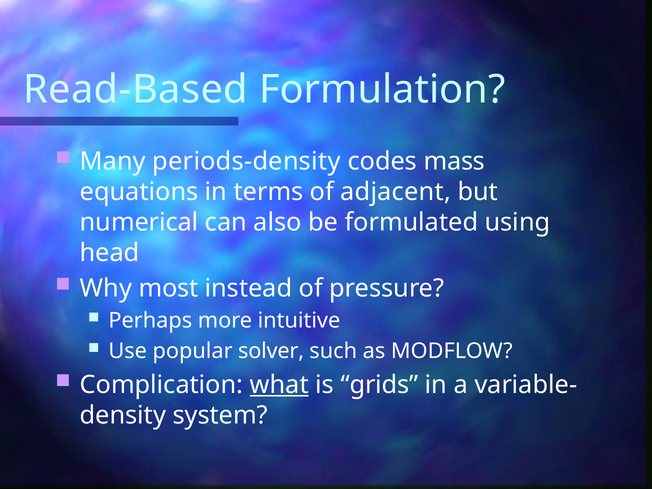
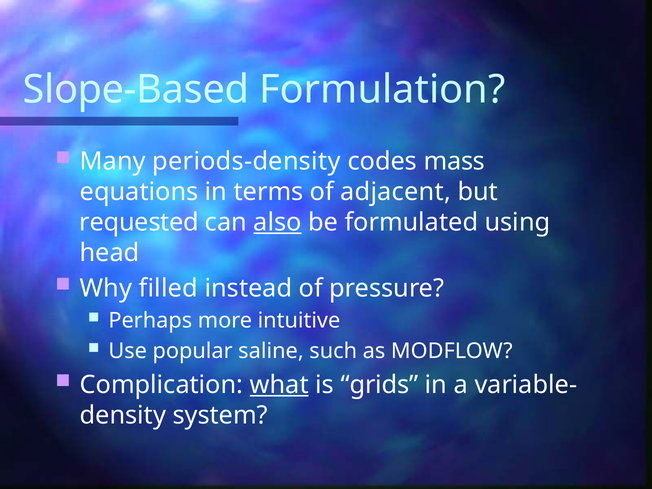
Read-Based: Read-Based -> Slope-Based (136, 90)
numerical: numerical -> requested (139, 222)
also underline: none -> present (278, 222)
most: most -> filled (168, 288)
solver: solver -> saline (271, 351)
